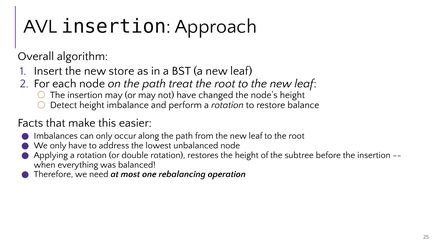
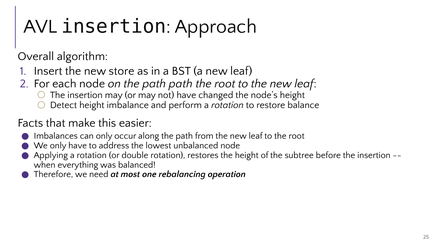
path treat: treat -> path (181, 84)
